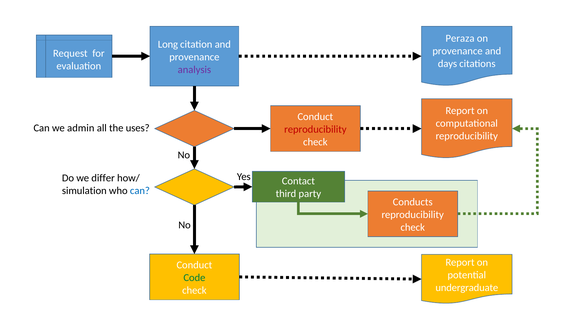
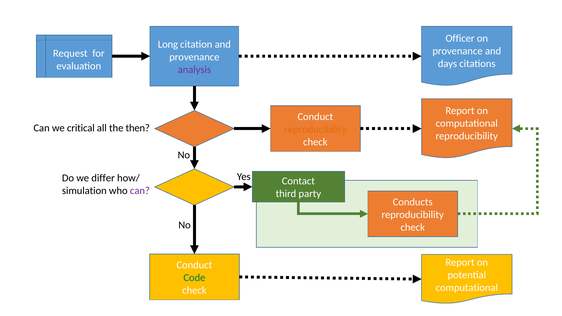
Peraza: Peraza -> Officer (460, 38)
admin: admin -> critical (81, 128)
uses: uses -> then (138, 128)
reproducibility colour: red -> orange (315, 129)
can colour: blue -> purple (140, 191)
undergraduate: undergraduate -> computational (467, 288)
